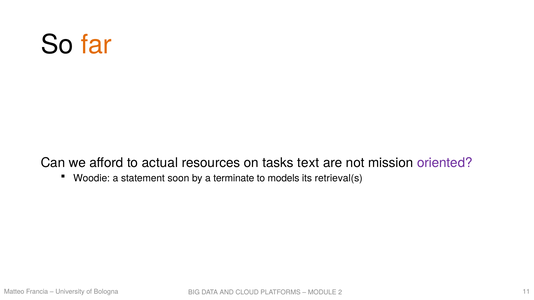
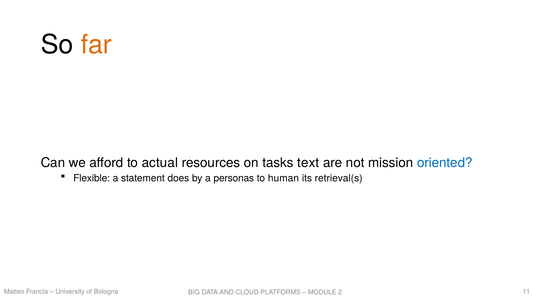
oriented colour: purple -> blue (445, 163)
Woodie: Woodie -> Flexible (92, 178)
soon: soon -> does (178, 178)
terminate: terminate -> personas (234, 178)
models: models -> human (283, 178)
